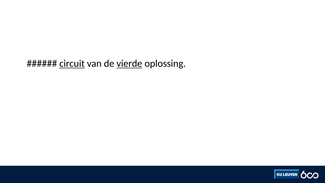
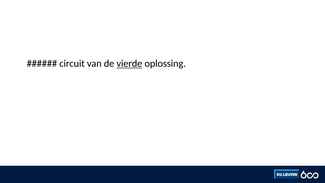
circuit underline: present -> none (72, 64)
